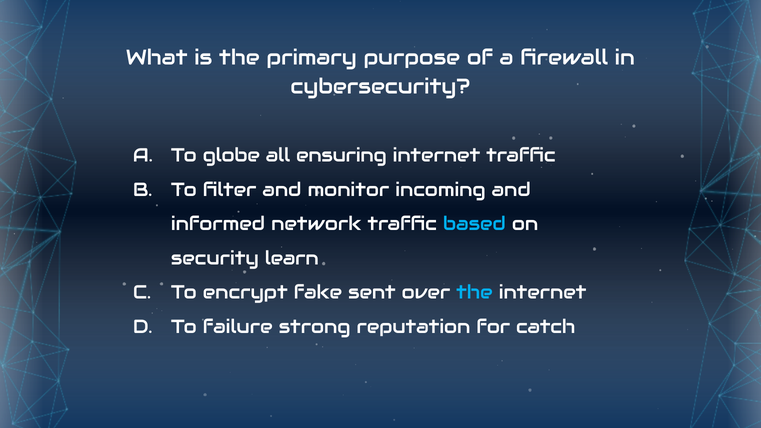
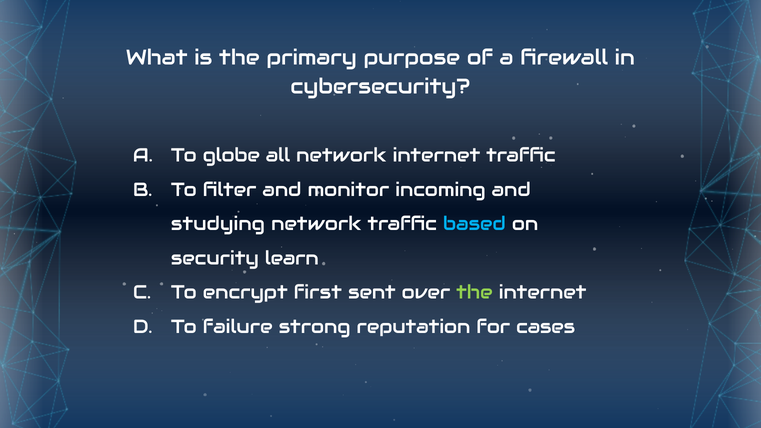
all ensuring: ensuring -> network (341, 156)
informed: informed -> studying (218, 224)
fake: fake -> first (318, 293)
the colour: light blue -> light green (474, 293)
catch: catch -> cases (546, 327)
